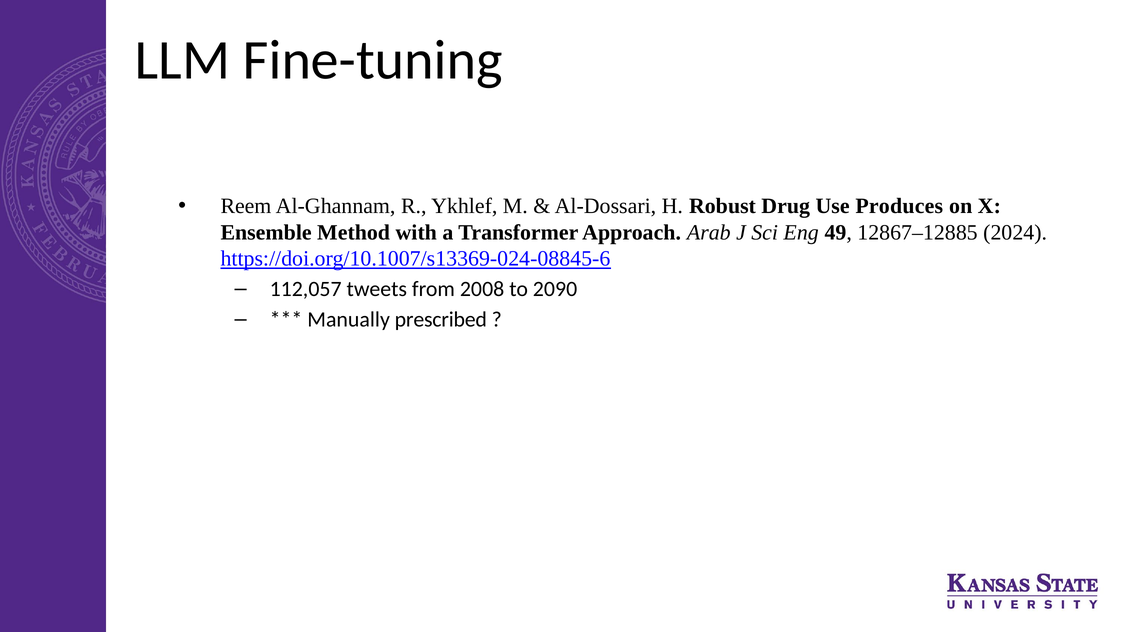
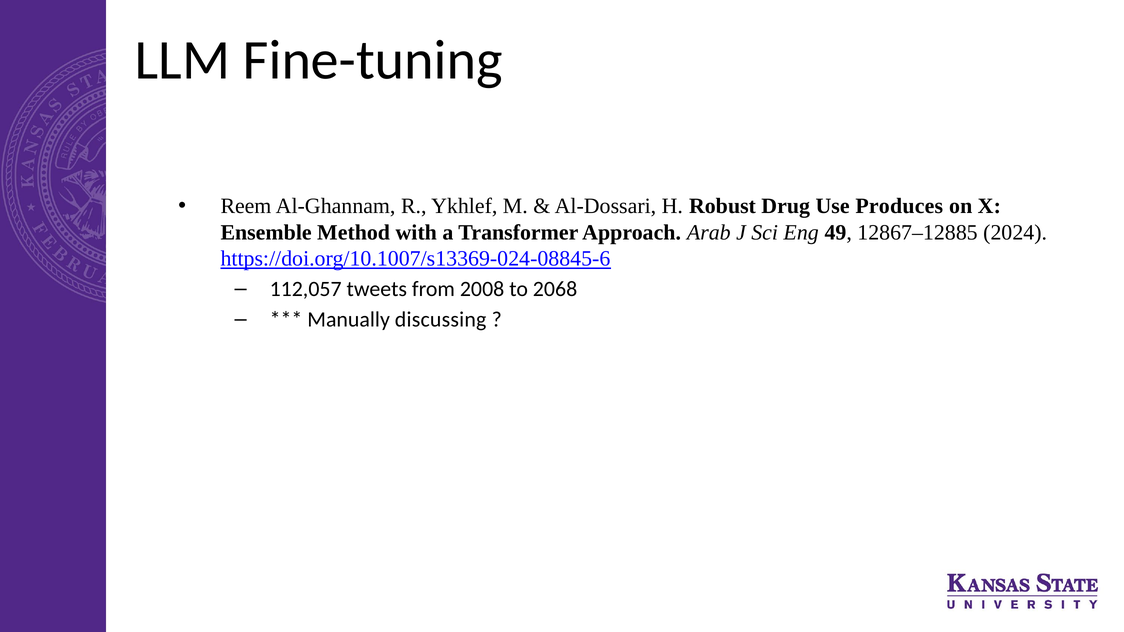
2090: 2090 -> 2068 (555, 289)
prescribed: prescribed -> discussing (441, 320)
